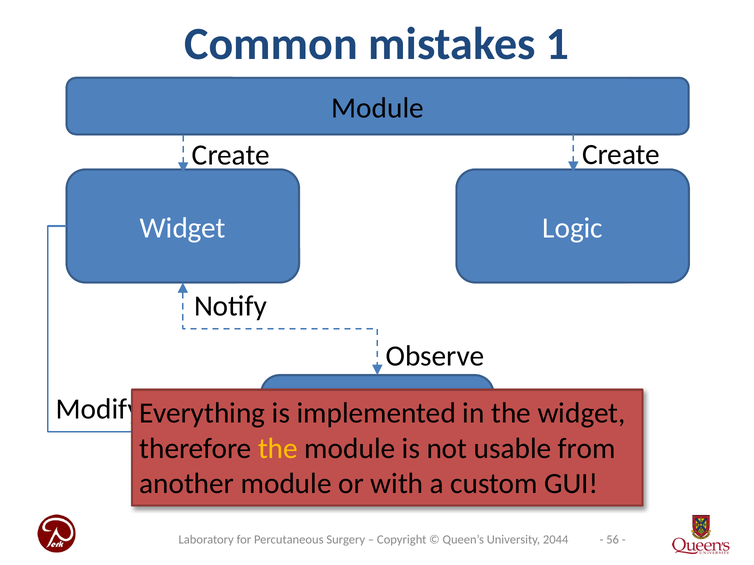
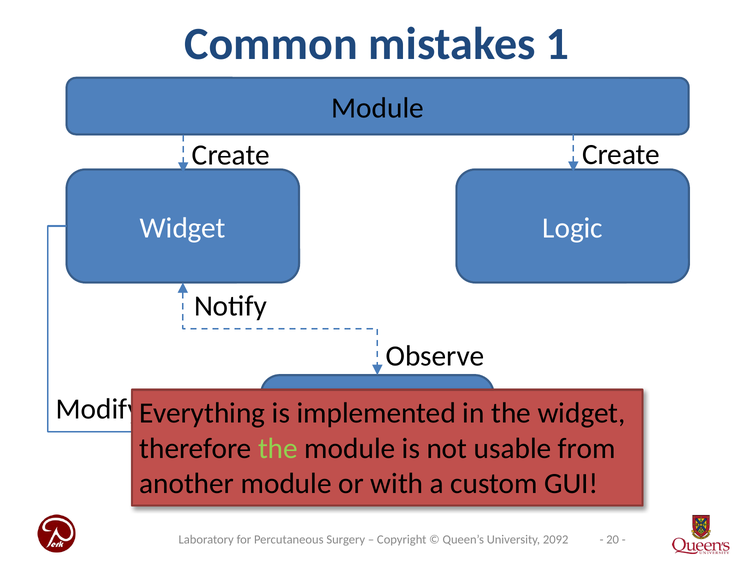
the colour: yellow -> light green (278, 449)
56: 56 -> 20 (613, 540)
2044: 2044 -> 2092 (556, 540)
